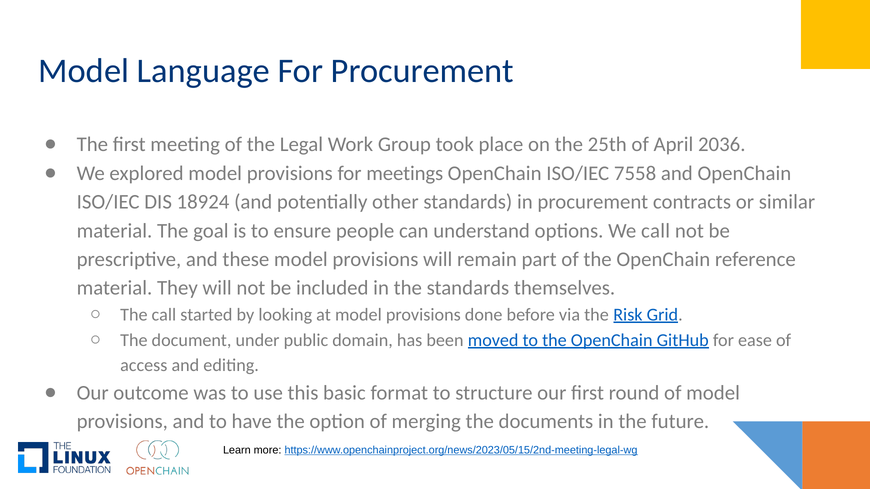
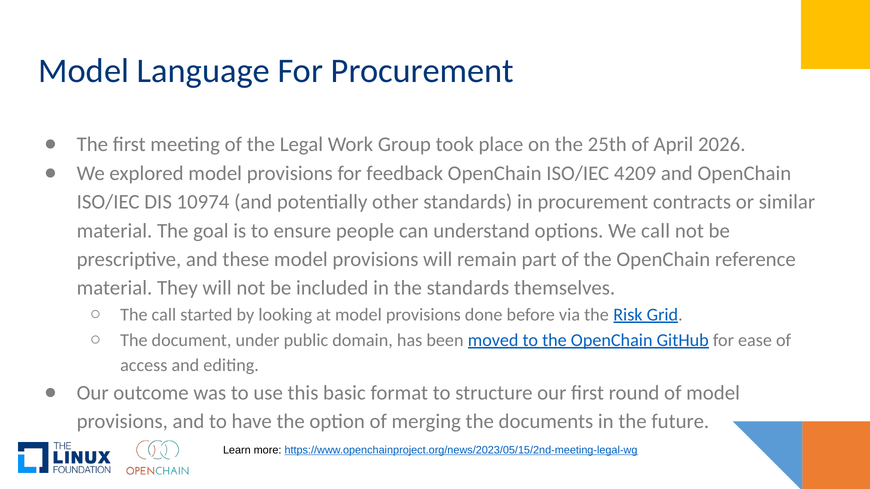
2036: 2036 -> 2026 (722, 145)
meetings: meetings -> feedback (405, 173)
7558: 7558 -> 4209 (635, 173)
18924: 18924 -> 10974 (203, 202)
